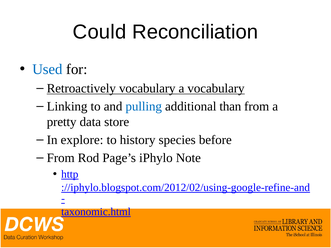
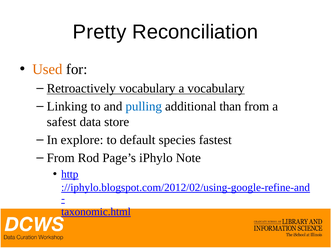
Could: Could -> Pretty (100, 32)
Used colour: blue -> orange (47, 69)
pretty: pretty -> safest (62, 122)
history: history -> default (138, 140)
before: before -> fastest (215, 140)
